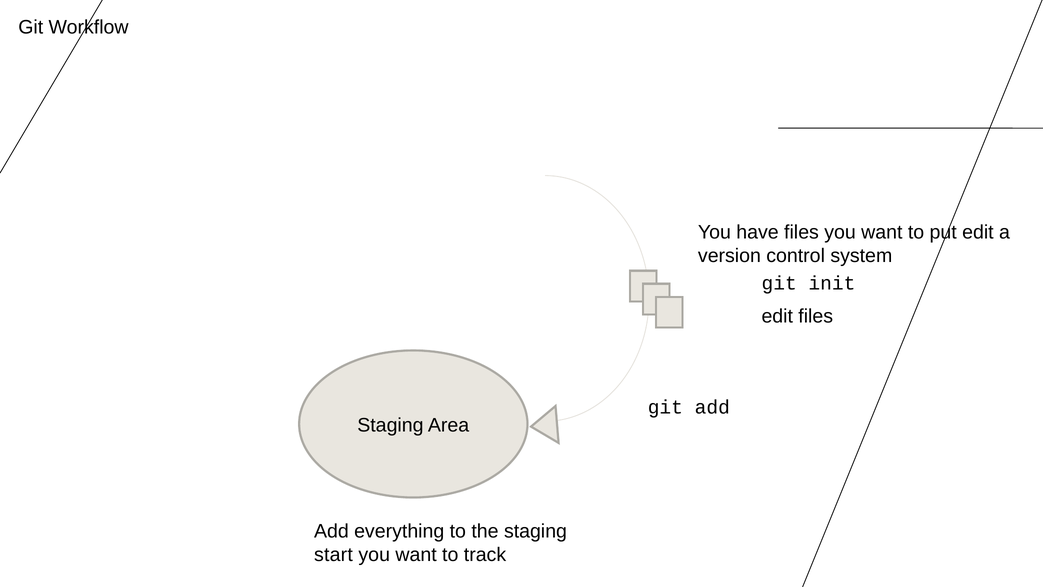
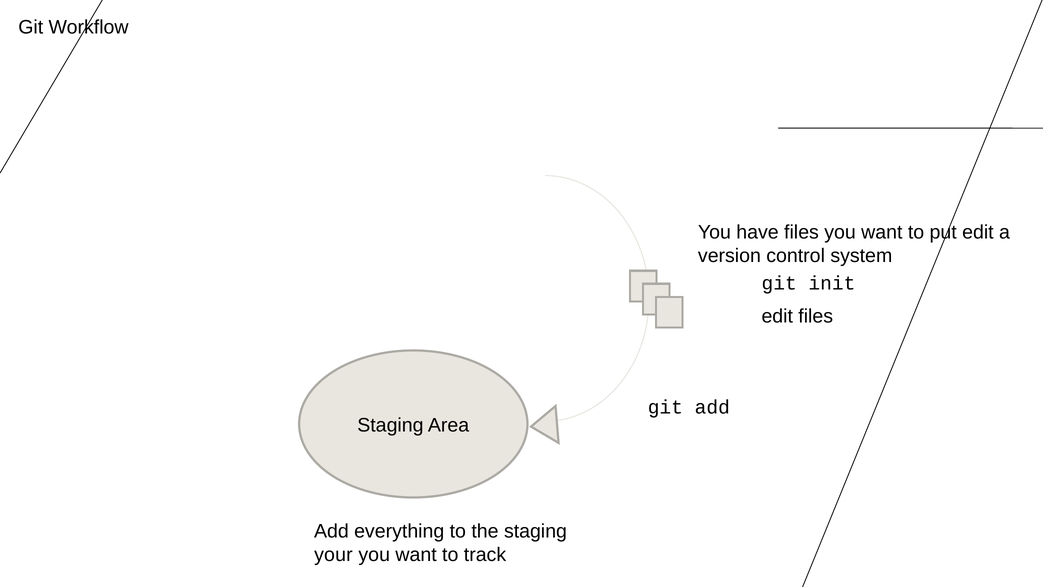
start: start -> your (333, 554)
